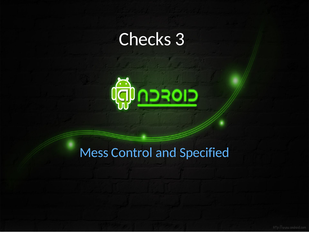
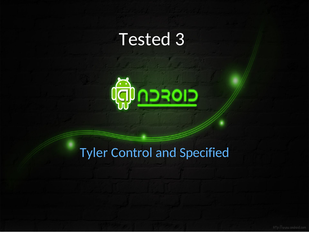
Checks: Checks -> Tested (145, 39)
Mess: Mess -> Tyler (94, 152)
